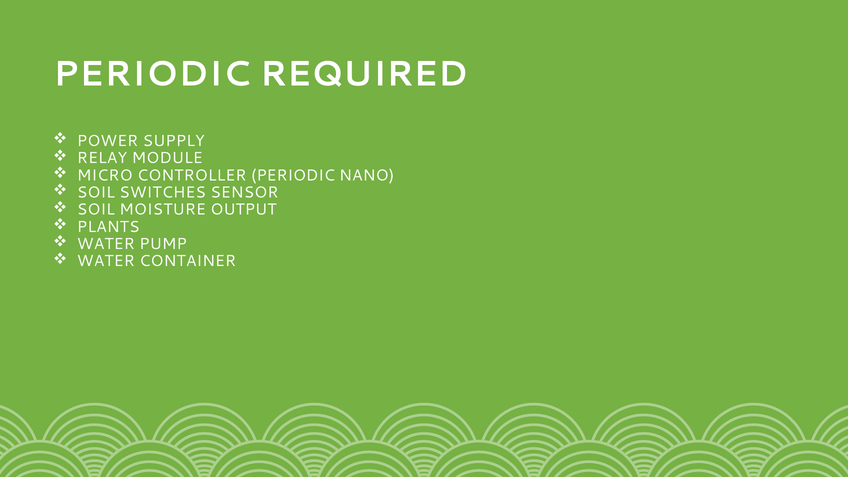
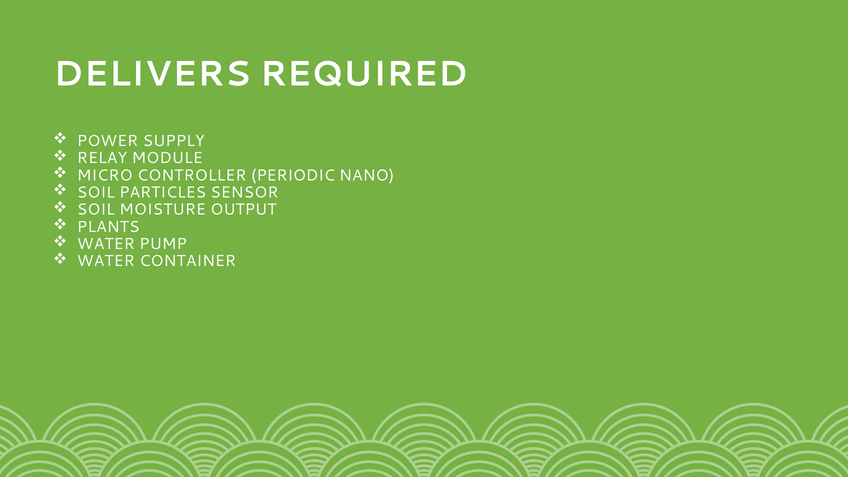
PERIODIC: PERIODIC -> DELIVERS (152, 74)
SWITCHES: SWITCHES -> PARTICLES (163, 193)
